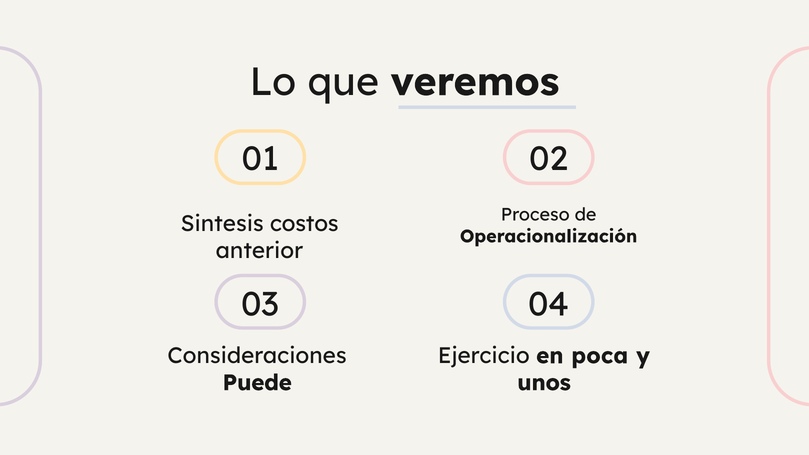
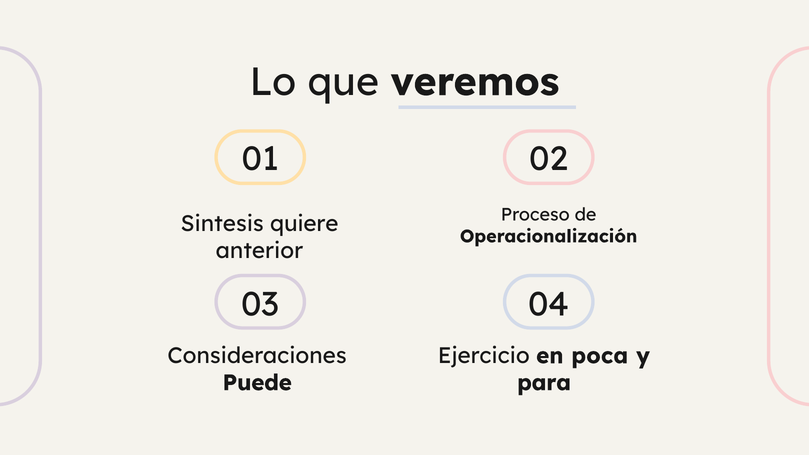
costos: costos -> quiere (304, 224)
unos: unos -> para (544, 383)
